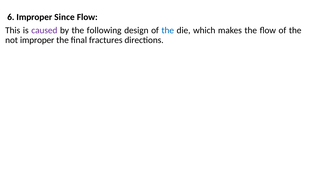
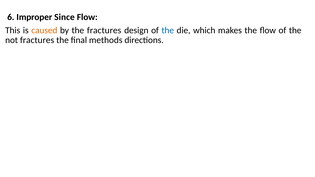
caused colour: purple -> orange (44, 30)
the following: following -> fractures (104, 30)
not improper: improper -> fractures (37, 40)
fractures: fractures -> methods (106, 40)
